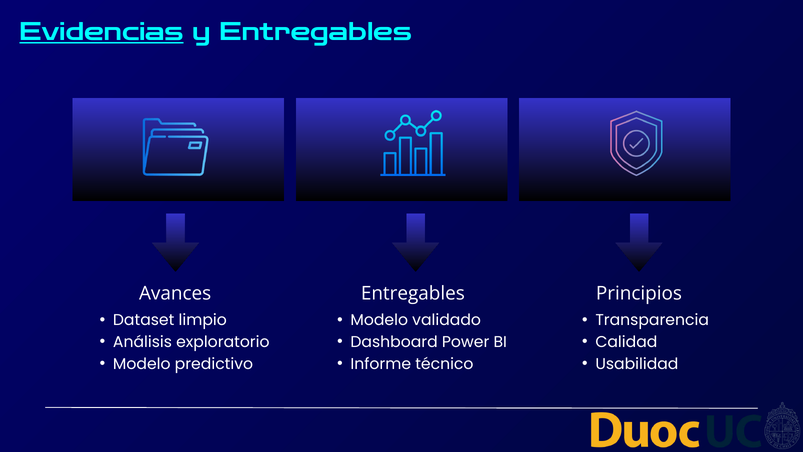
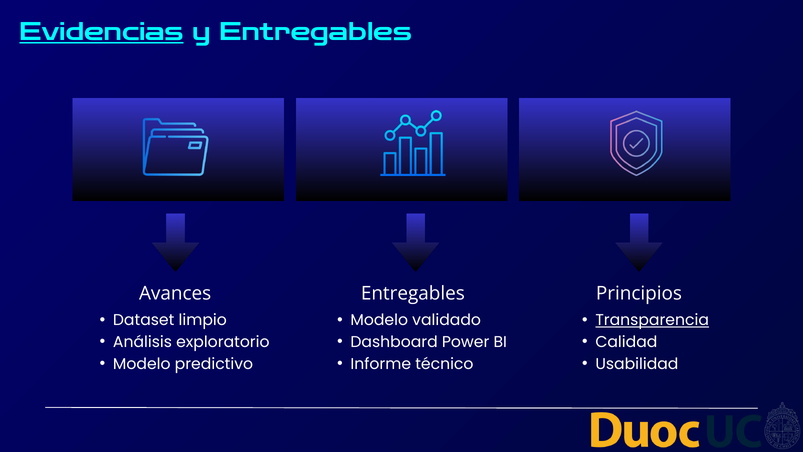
Transparencia underline: none -> present (652, 320)
